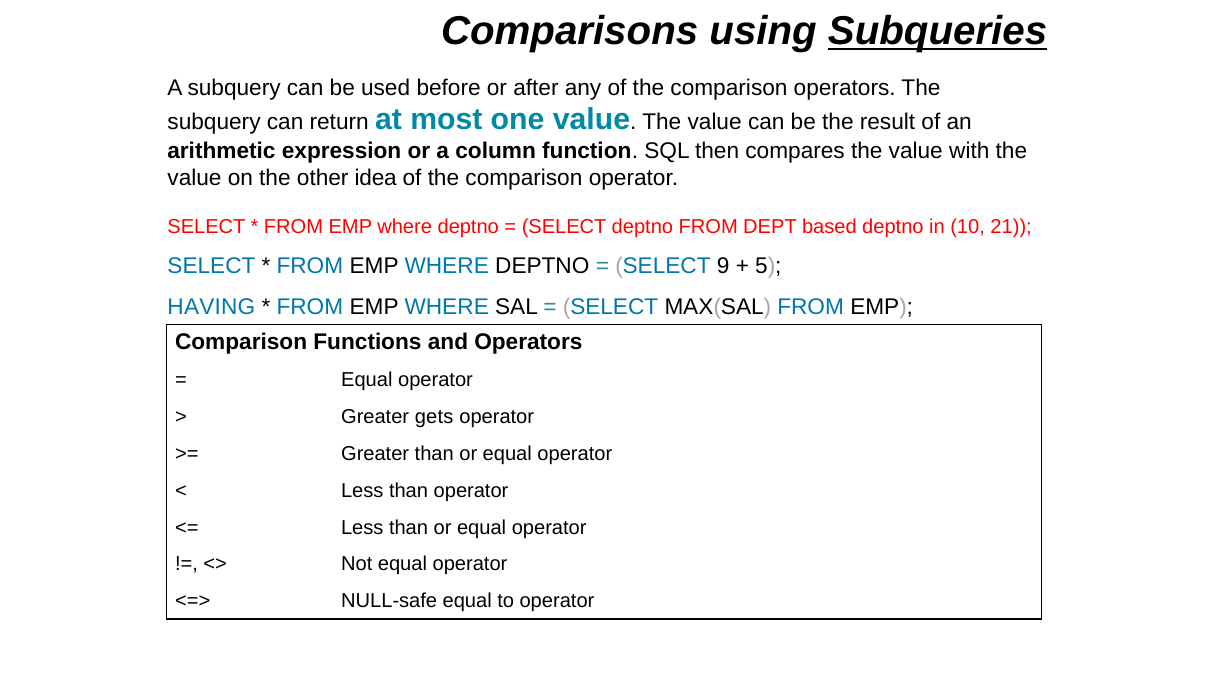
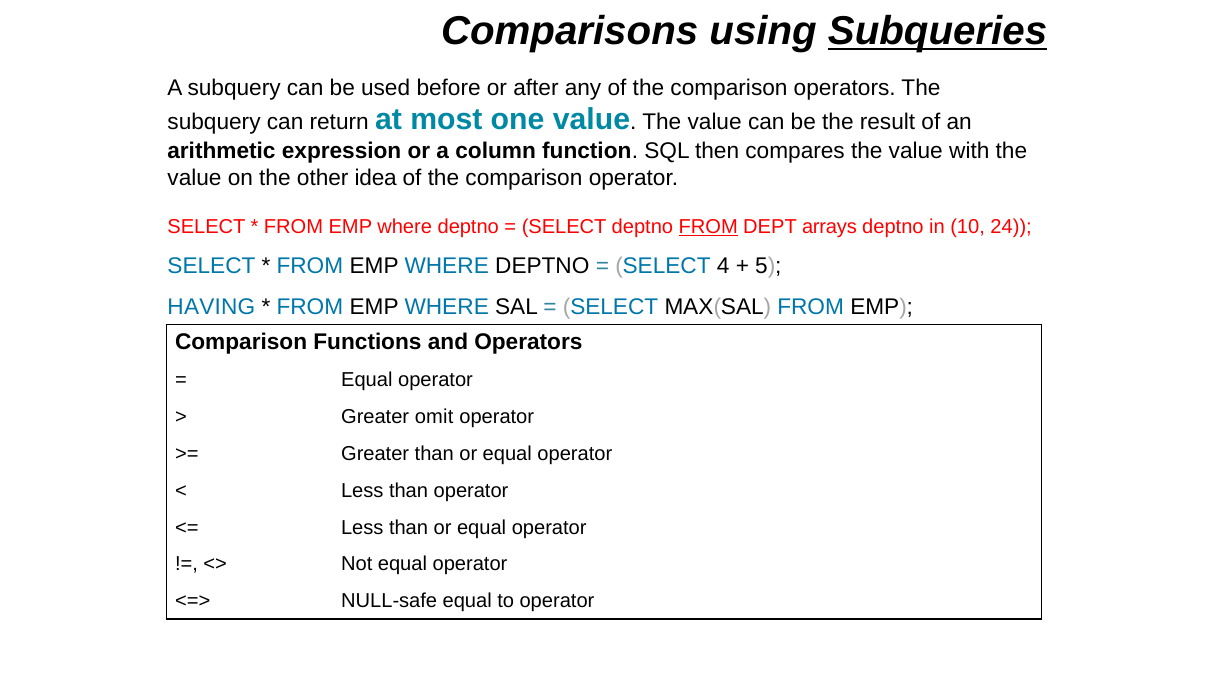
FROM underline: none -> present (708, 226)
based: based -> arrays (829, 226)
21: 21 -> 24 (1011, 226)
9: 9 -> 4 (723, 266)
gets: gets -> omit (434, 417)
